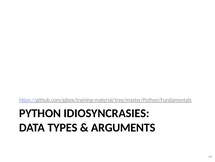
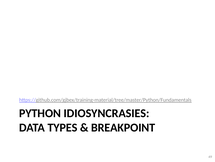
ARGUMENTS: ARGUMENTS -> BREAKPOINT (123, 127)
